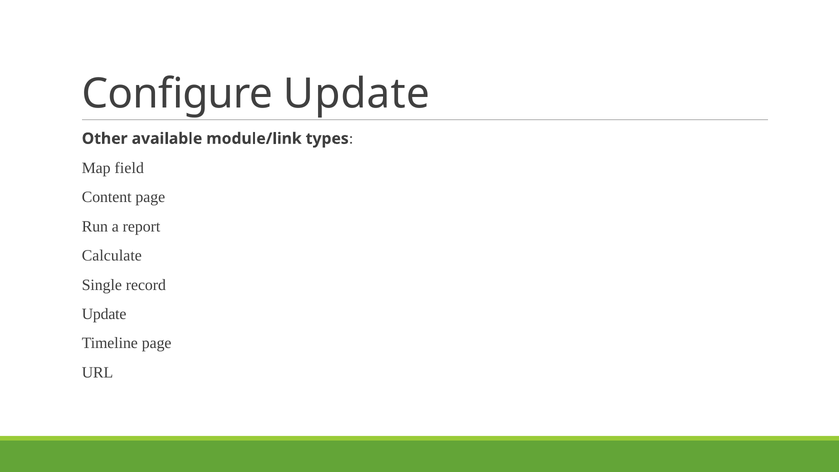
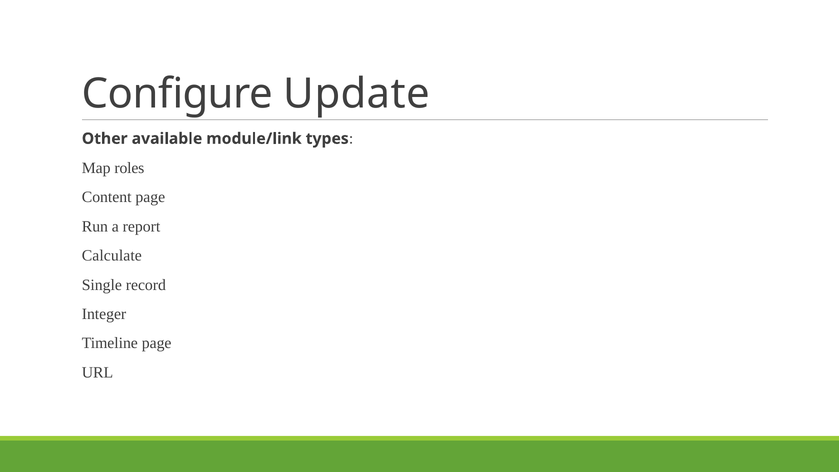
field: field -> roles (129, 168)
Update: Update -> Integer (104, 314)
